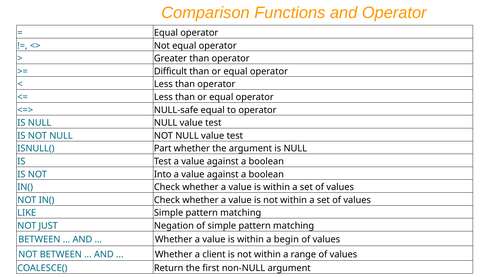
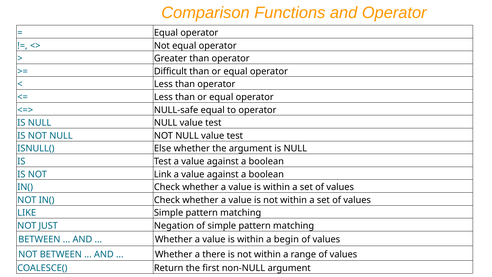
Part: Part -> Else (163, 148)
Into: Into -> Link (163, 174)
client: client -> there (214, 254)
